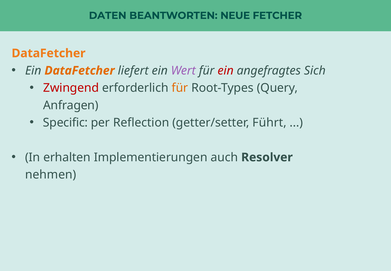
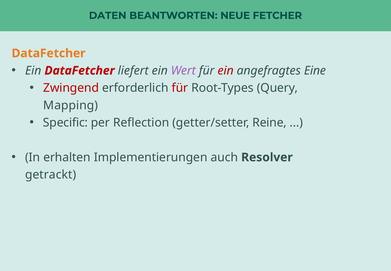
DataFetcher colour: orange -> red (80, 71)
Sich: Sich -> Eine (315, 71)
für colour: orange -> red (180, 88)
Anfragen: Anfragen -> Mapping (71, 105)
Führt: Führt -> Reine (270, 123)
nehmen: nehmen -> getrackt (51, 174)
